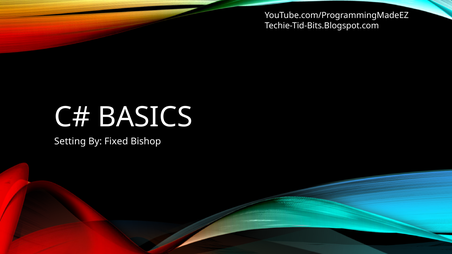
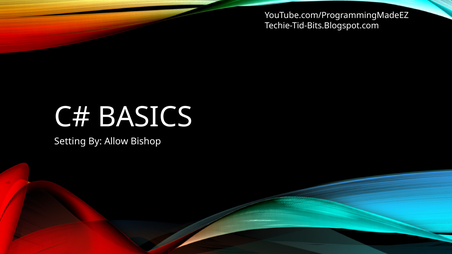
Fixed: Fixed -> Allow (116, 141)
